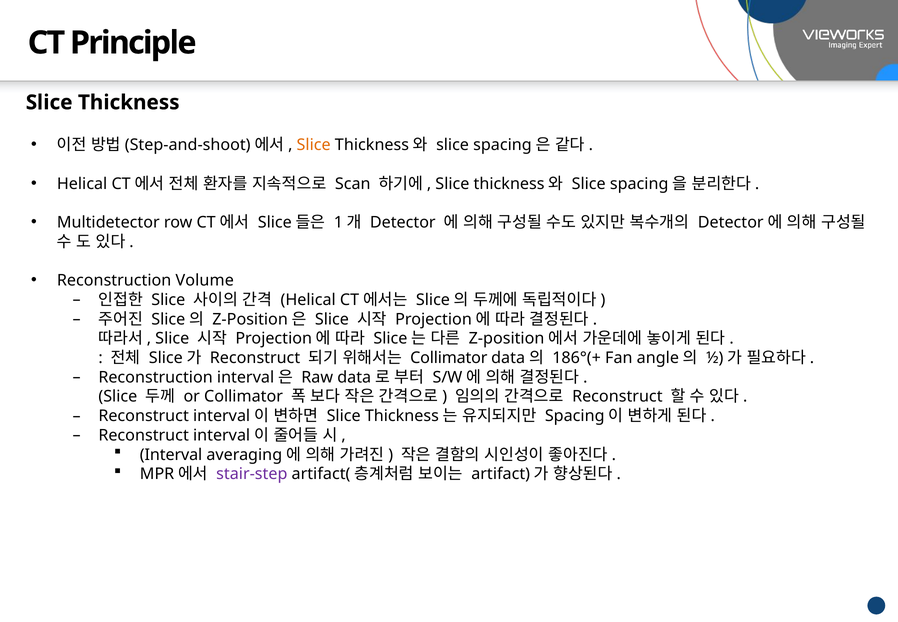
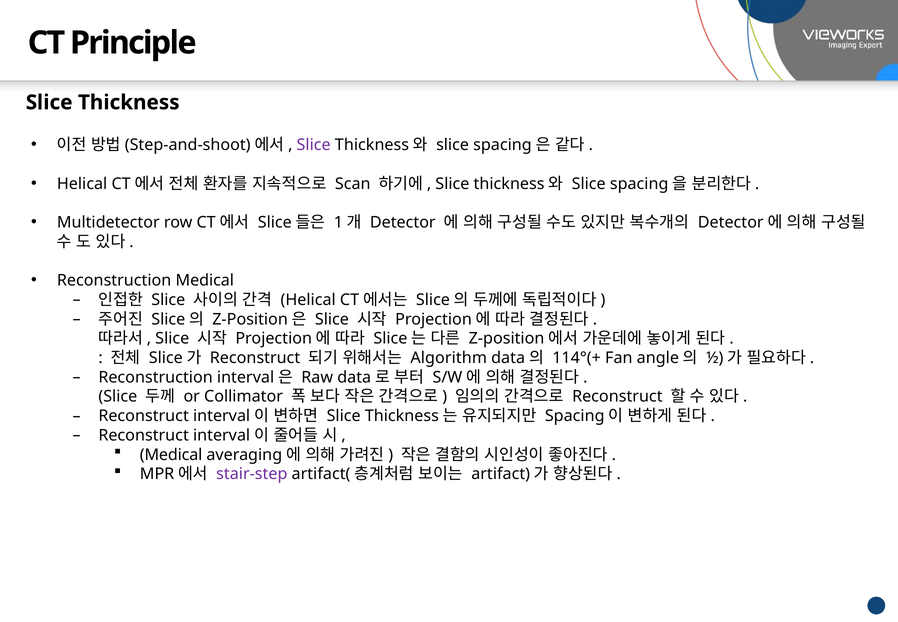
Slice colour: orange -> purple (314, 145)
Reconstruction Volume: Volume -> Medical (205, 280)
Collimator: Collimator -> Algorithm (449, 358)
186°(+: 186°(+ -> 114°(+ (577, 358)
Interval: Interval -> Medical (171, 455)
